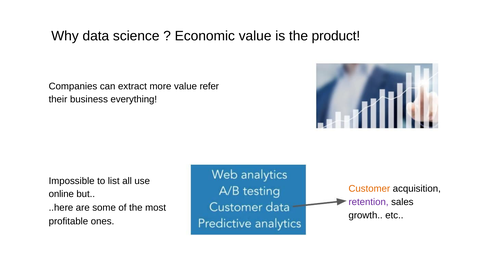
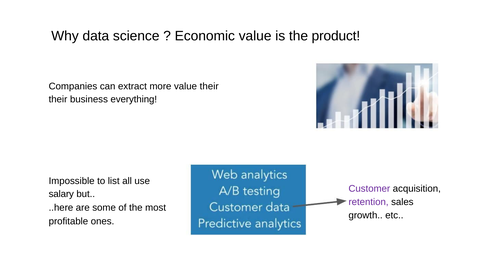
value refer: refer -> their (209, 86)
Customer colour: orange -> purple (369, 189)
online: online -> salary (61, 194)
